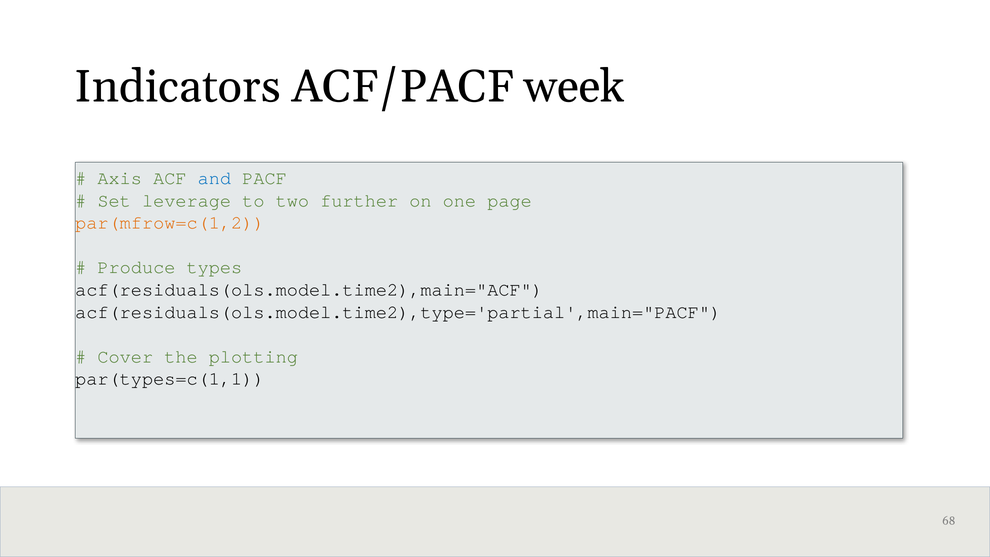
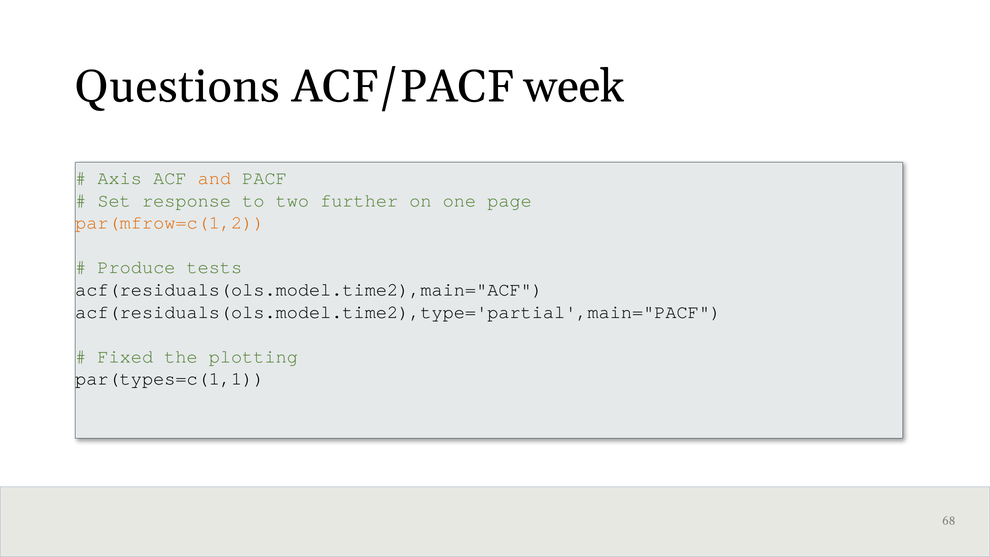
Indicators: Indicators -> Questions (177, 87)
and colour: blue -> orange (214, 178)
leverage: leverage -> response (187, 200)
types: types -> tests (214, 267)
Cover: Cover -> Fixed (125, 356)
